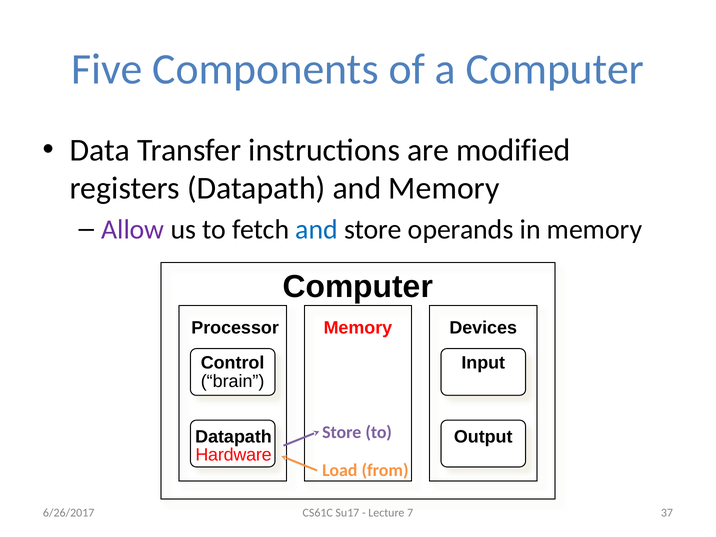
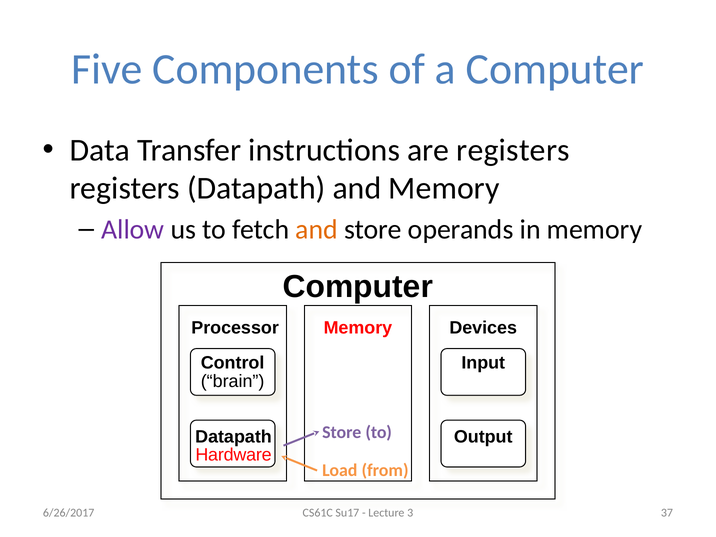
are modified: modified -> registers (513, 150)
and colour: blue -> orange (317, 230)
7: 7 -> 3 (410, 513)
